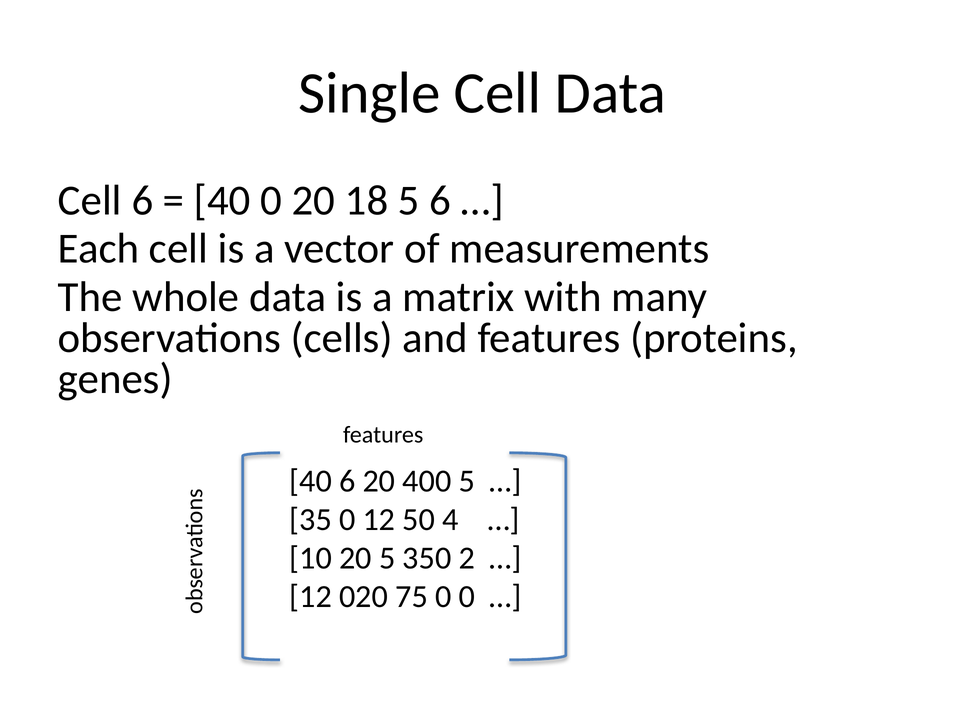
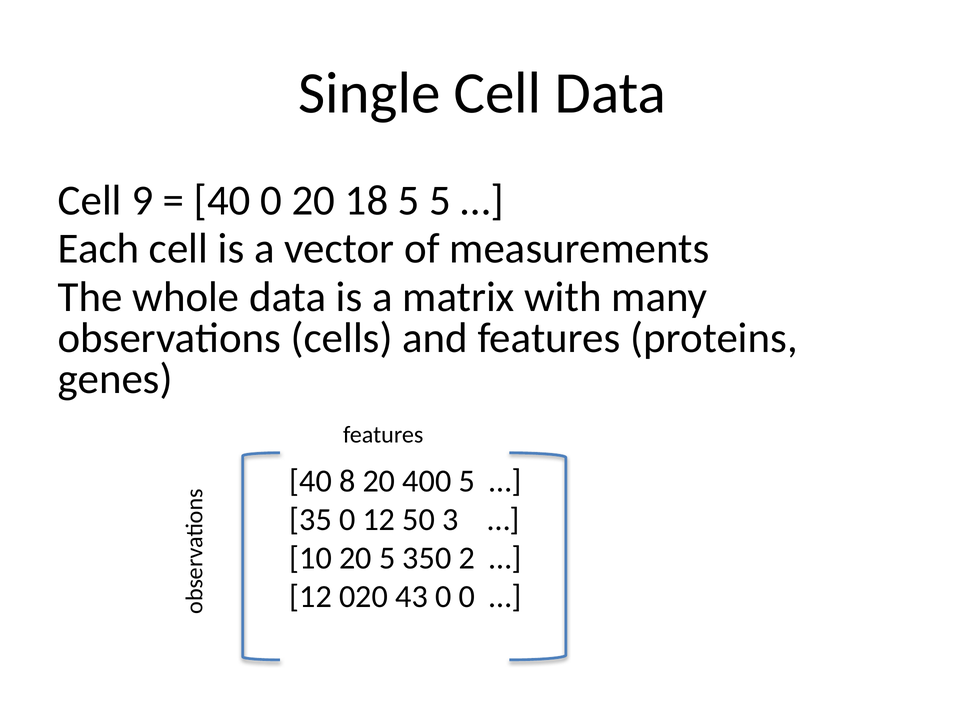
Cell 6: 6 -> 9 (142, 201)
5 6: 6 -> 5 (440, 201)
40 6: 6 -> 8 (347, 481)
4: 4 -> 3 (450, 519)
75: 75 -> 43 (412, 597)
